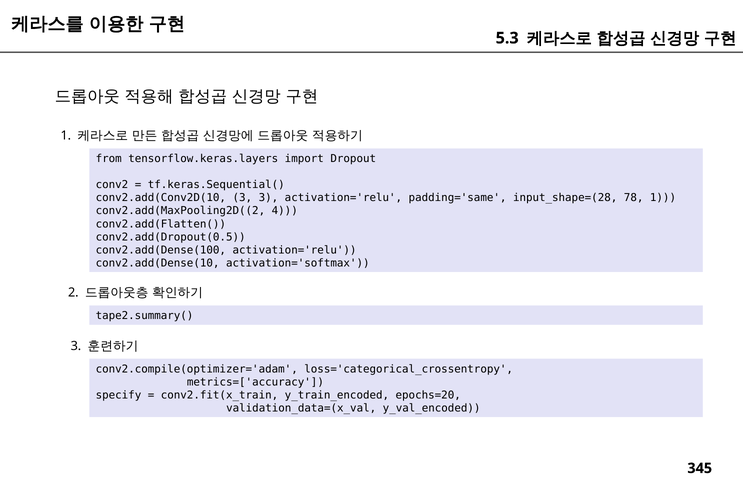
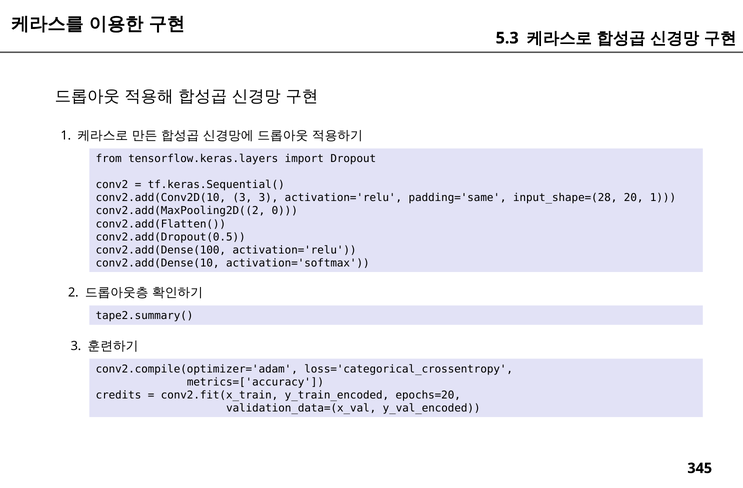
78: 78 -> 20 (634, 198)
4: 4 -> 0 (285, 211)
specify: specify -> credits (118, 395)
